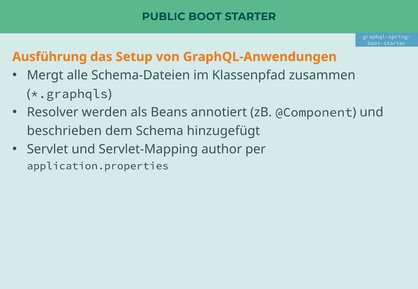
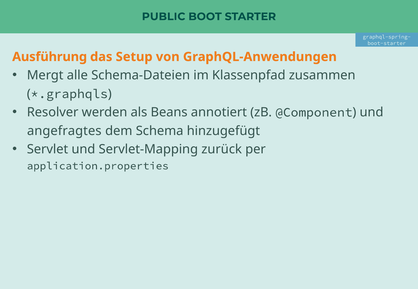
beschrieben: beschrieben -> angefragtes (64, 131)
author: author -> zurück (222, 149)
